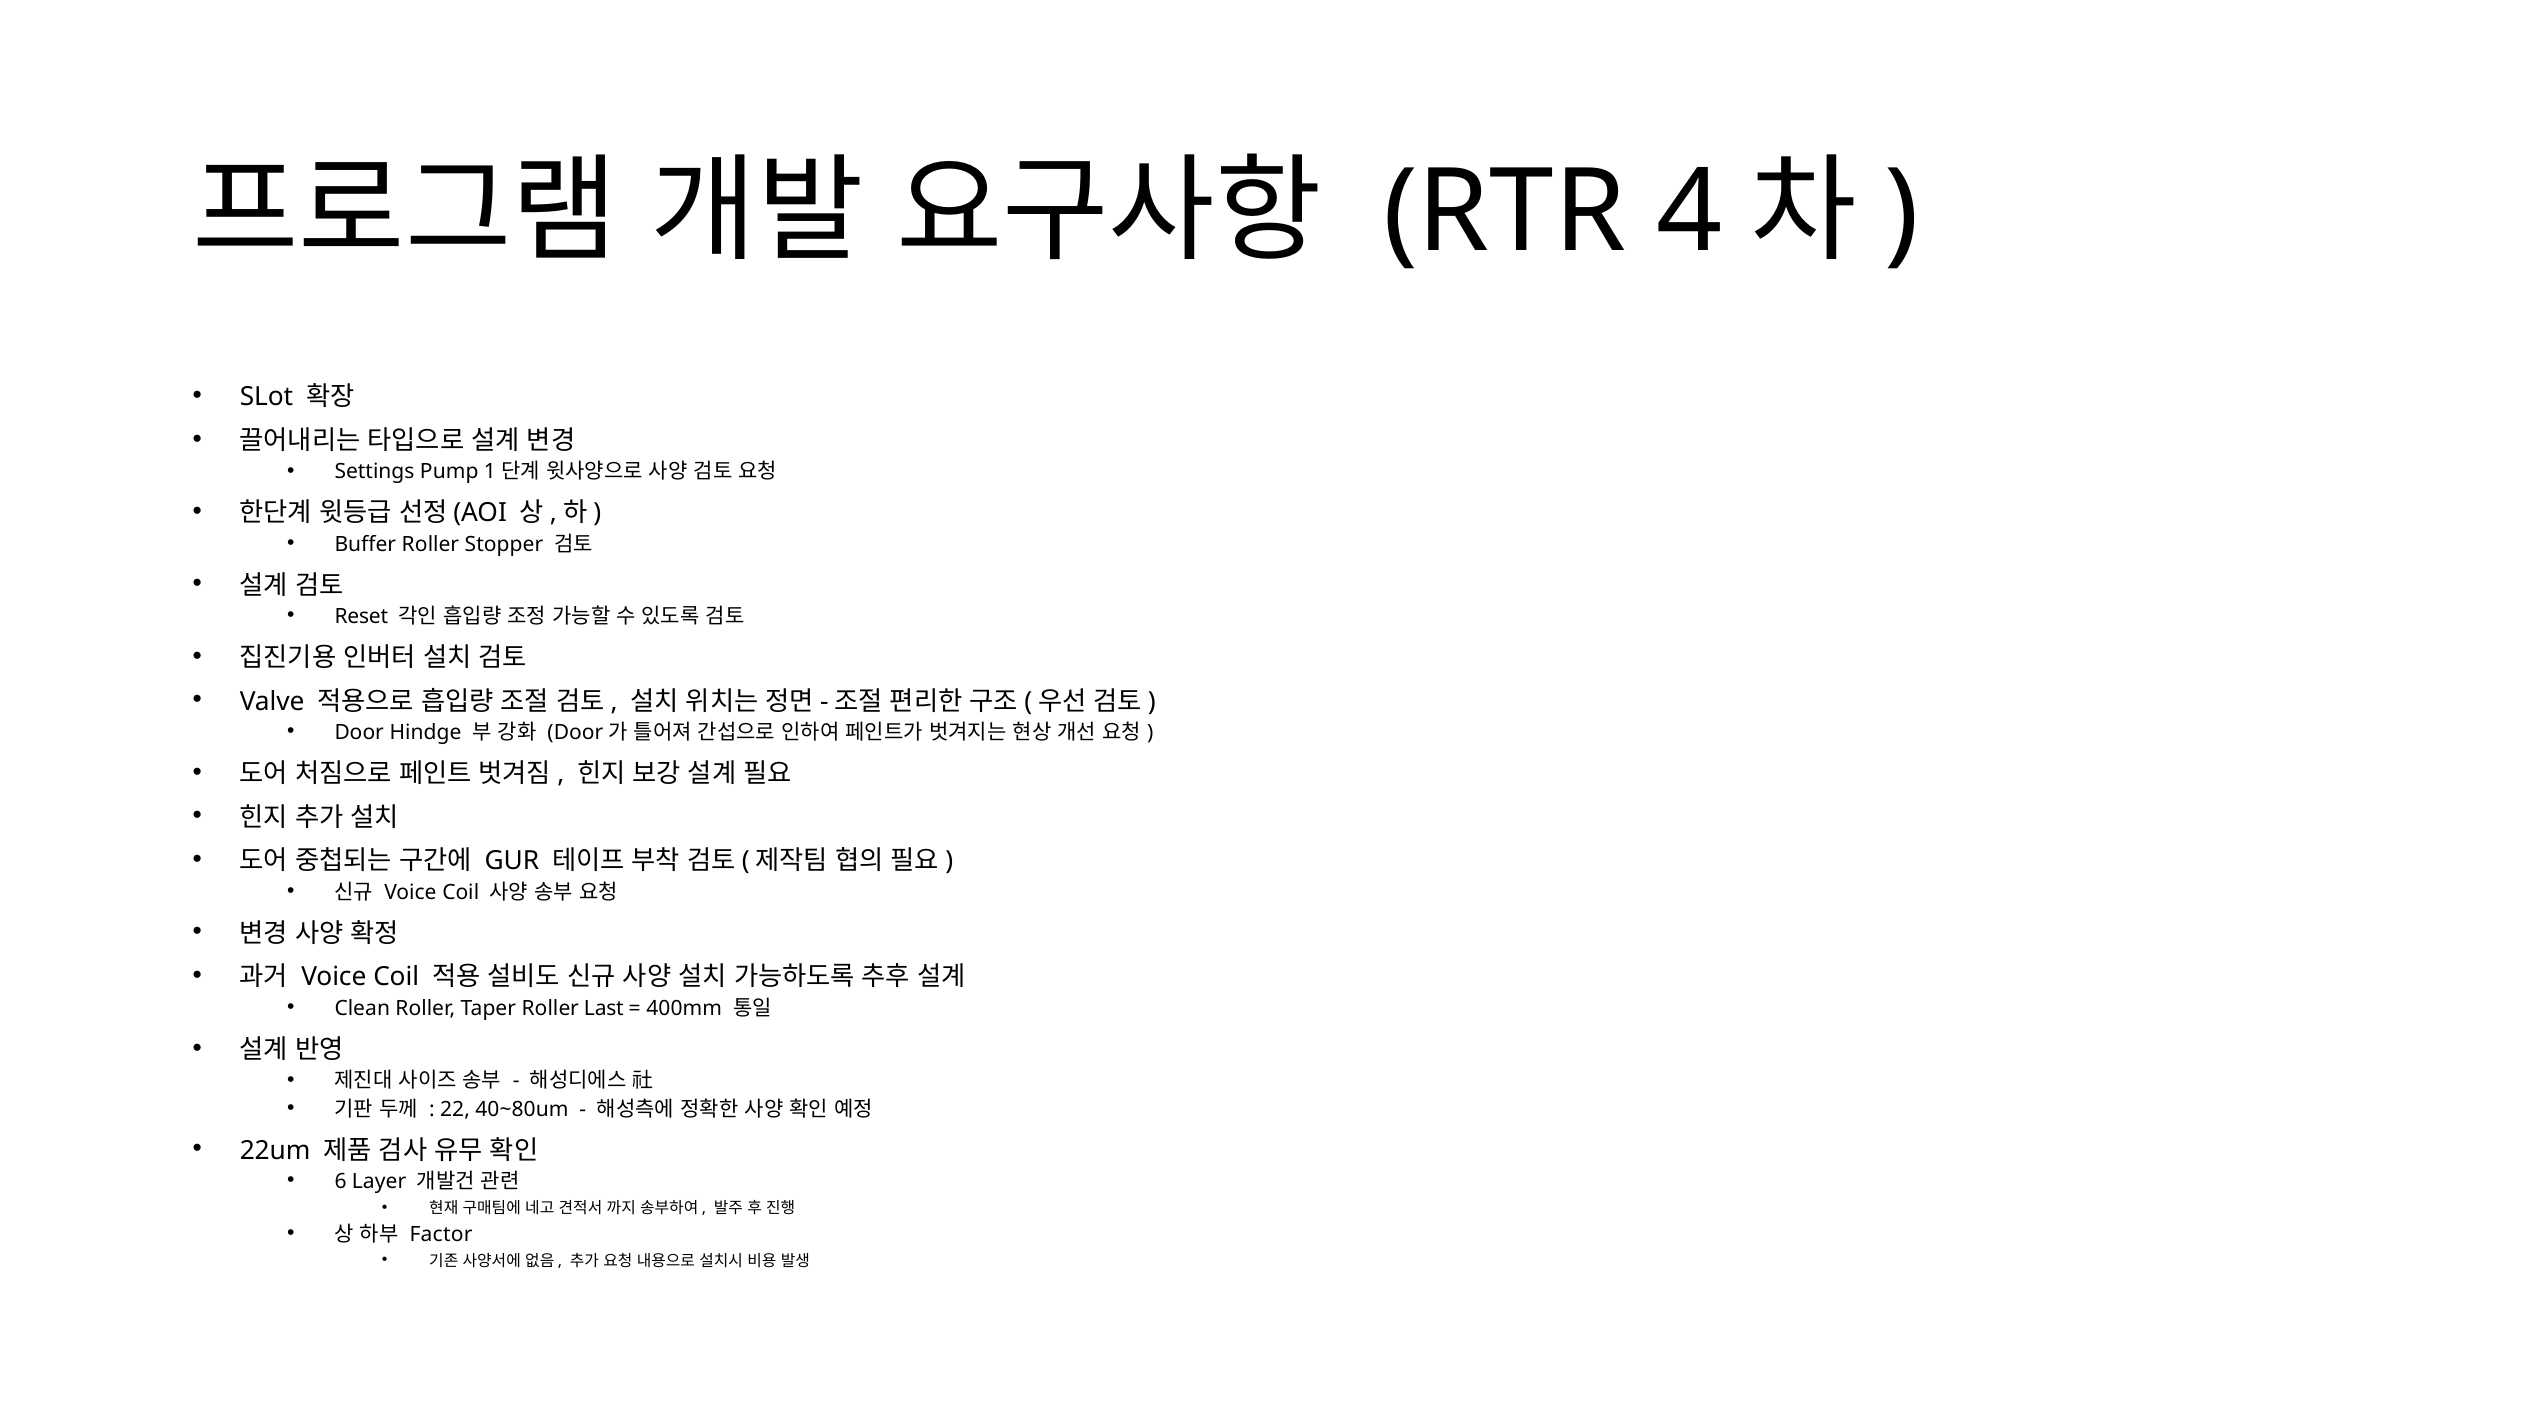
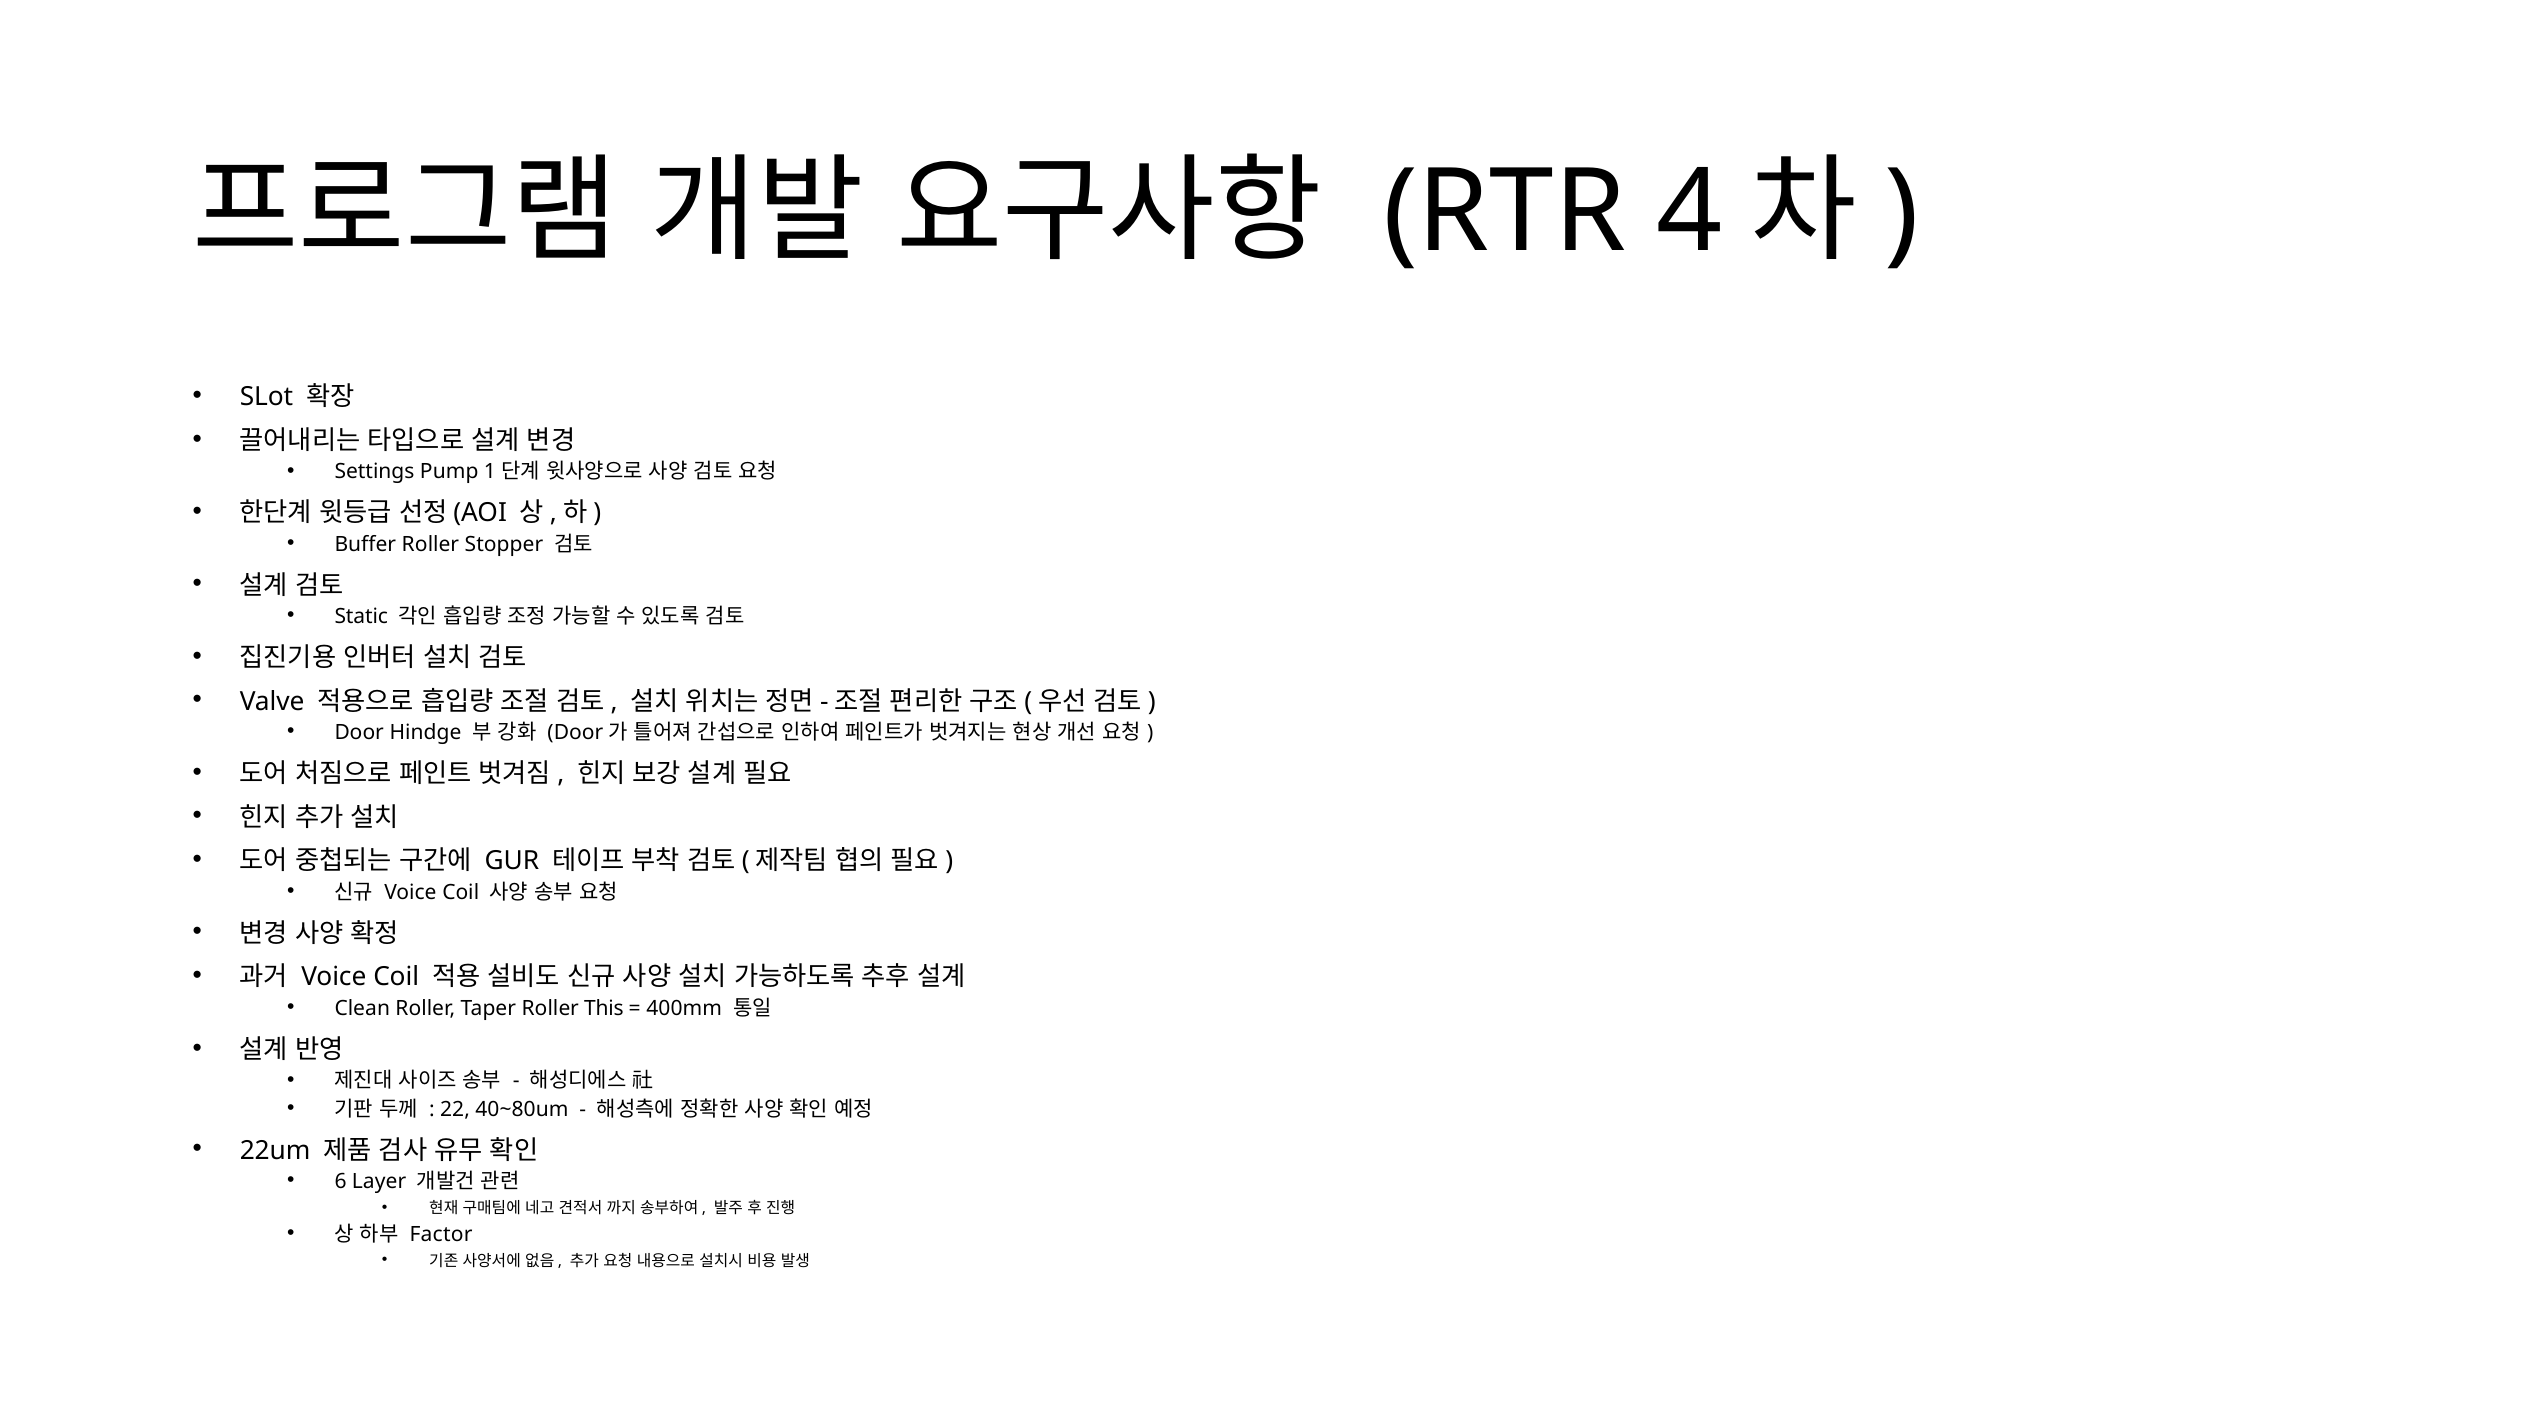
Reset: Reset -> Static (361, 617)
Last: Last -> This (604, 1009)
